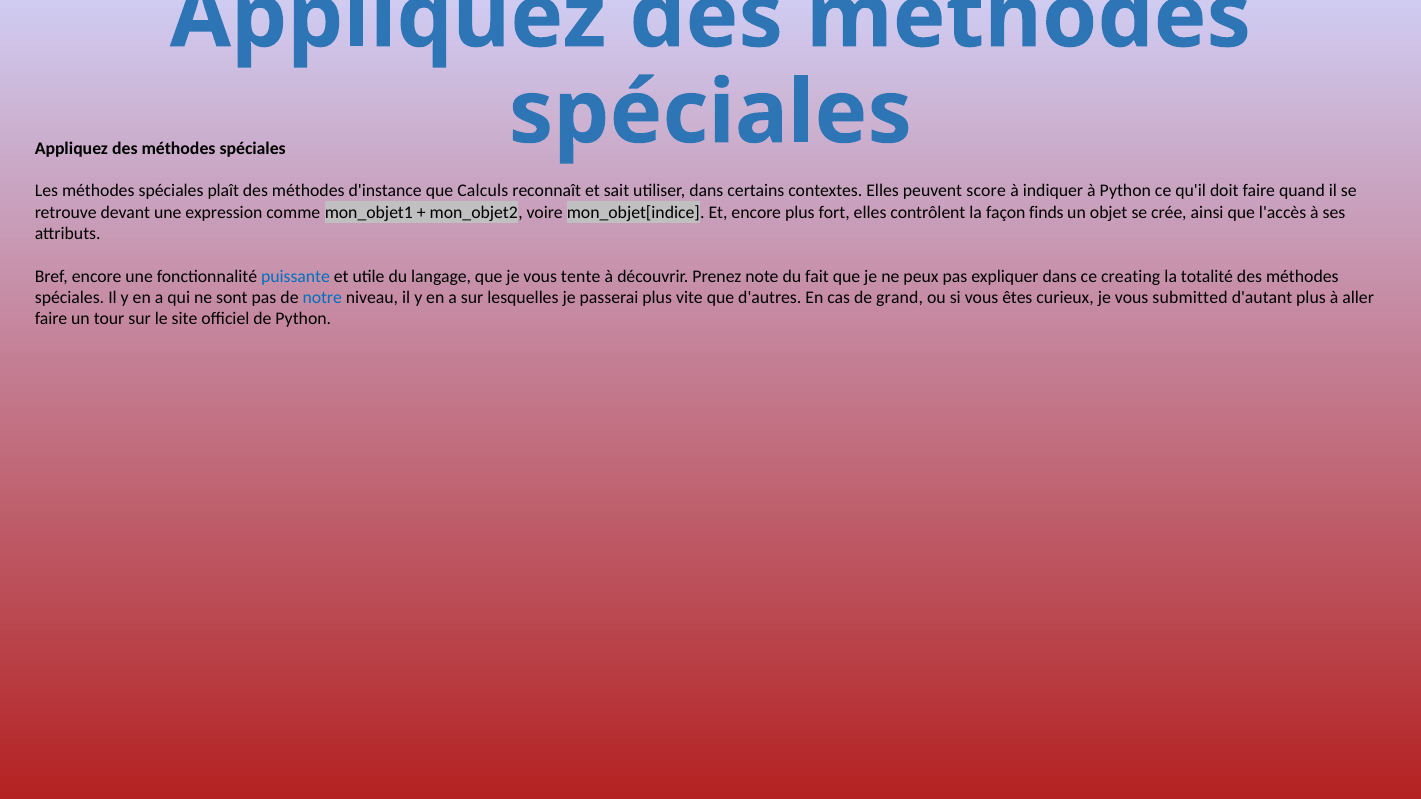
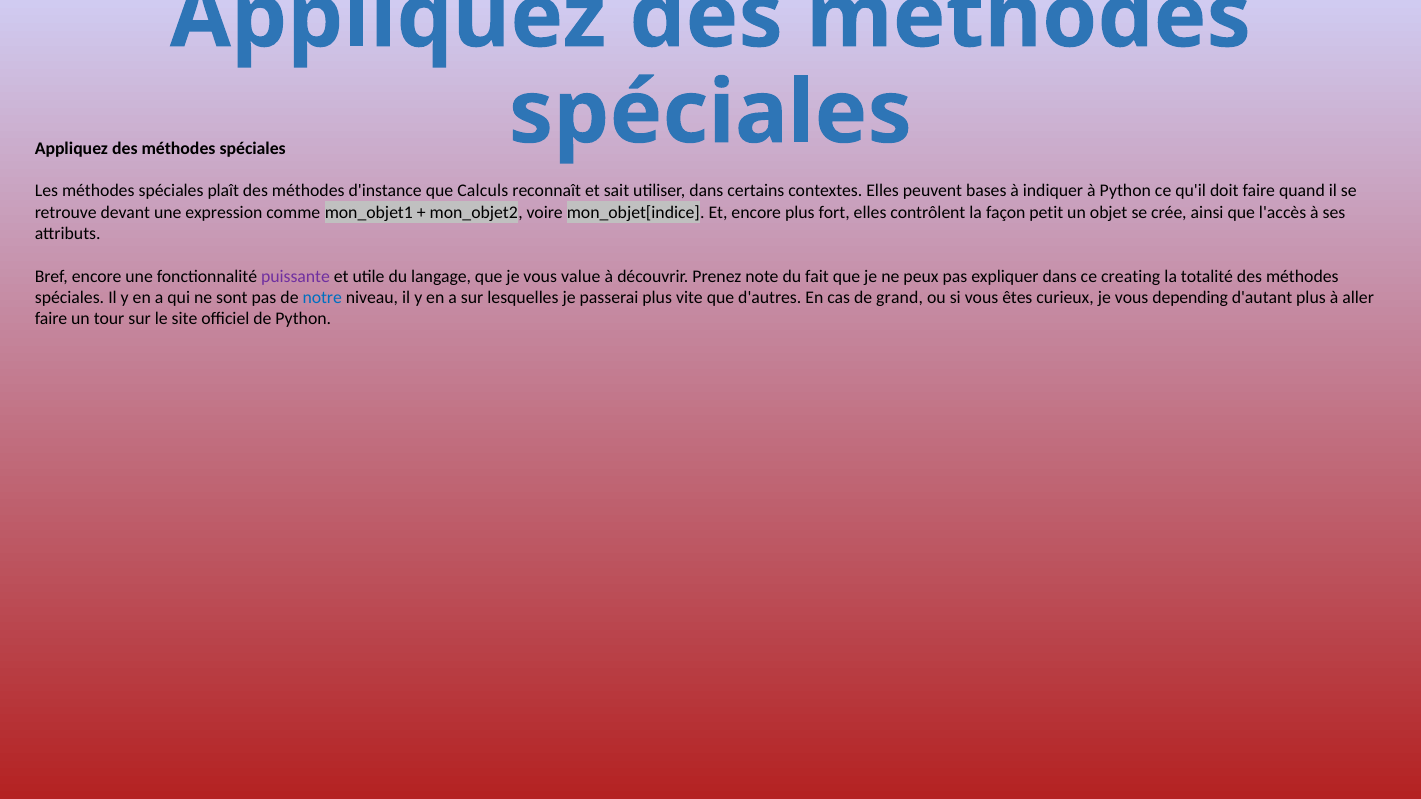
score: score -> bases (986, 191)
finds: finds -> petit (1046, 212)
puissante colour: blue -> purple (295, 276)
tente: tente -> value (581, 276)
submitted: submitted -> depending (1190, 298)
